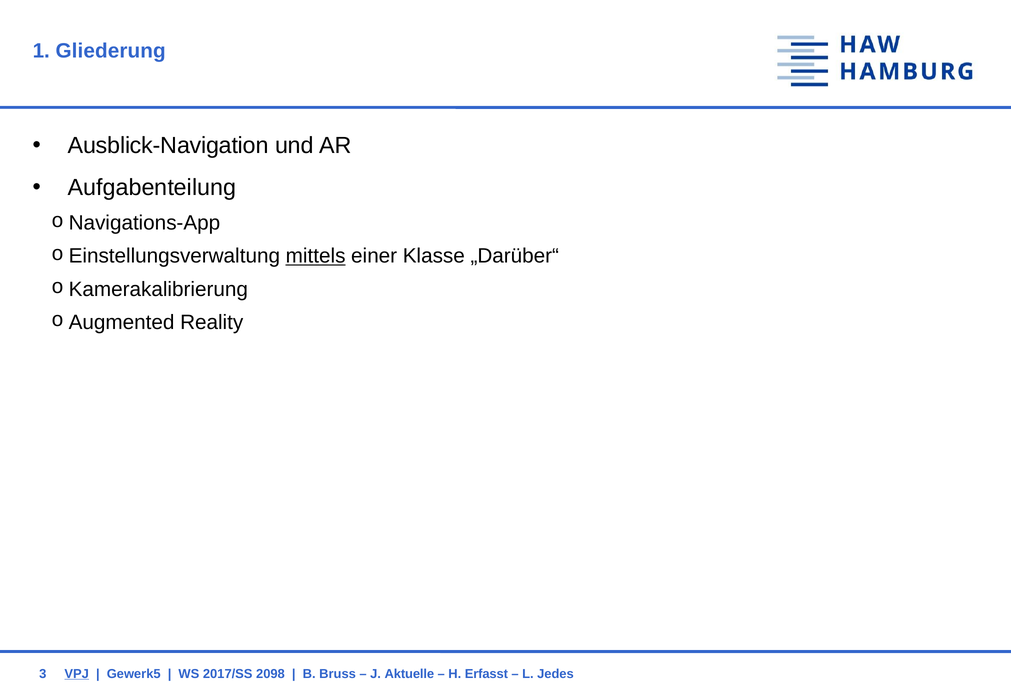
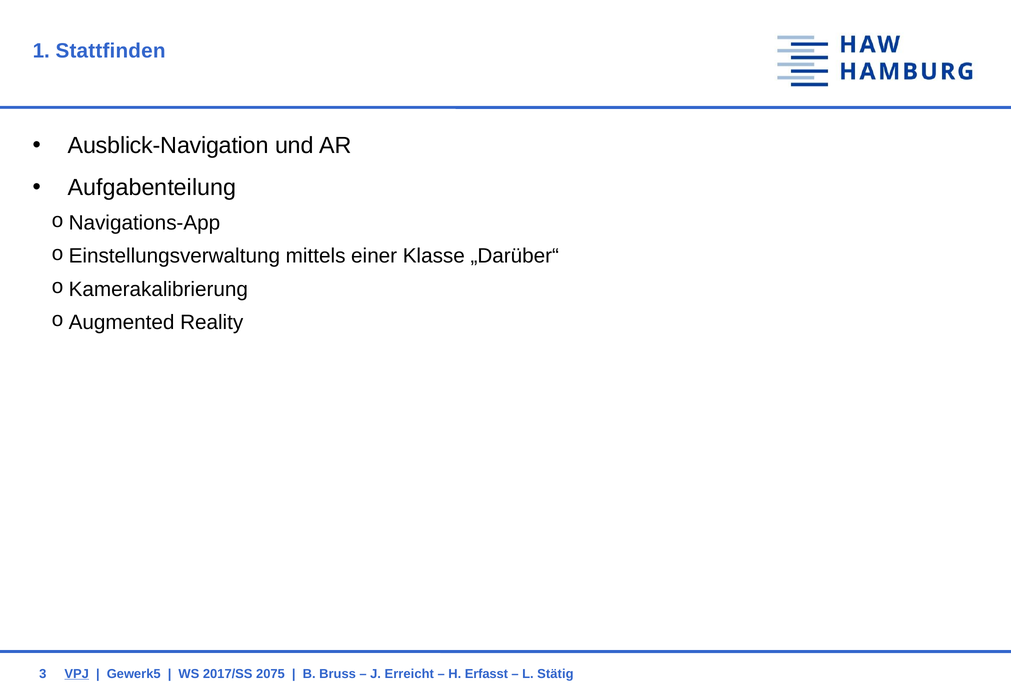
Gliederung: Gliederung -> Stattfinden (111, 51)
mittels underline: present -> none (316, 256)
2098: 2098 -> 2075 (270, 674)
Aktuelle: Aktuelle -> Erreicht (409, 674)
Jedes: Jedes -> Stätig (555, 674)
